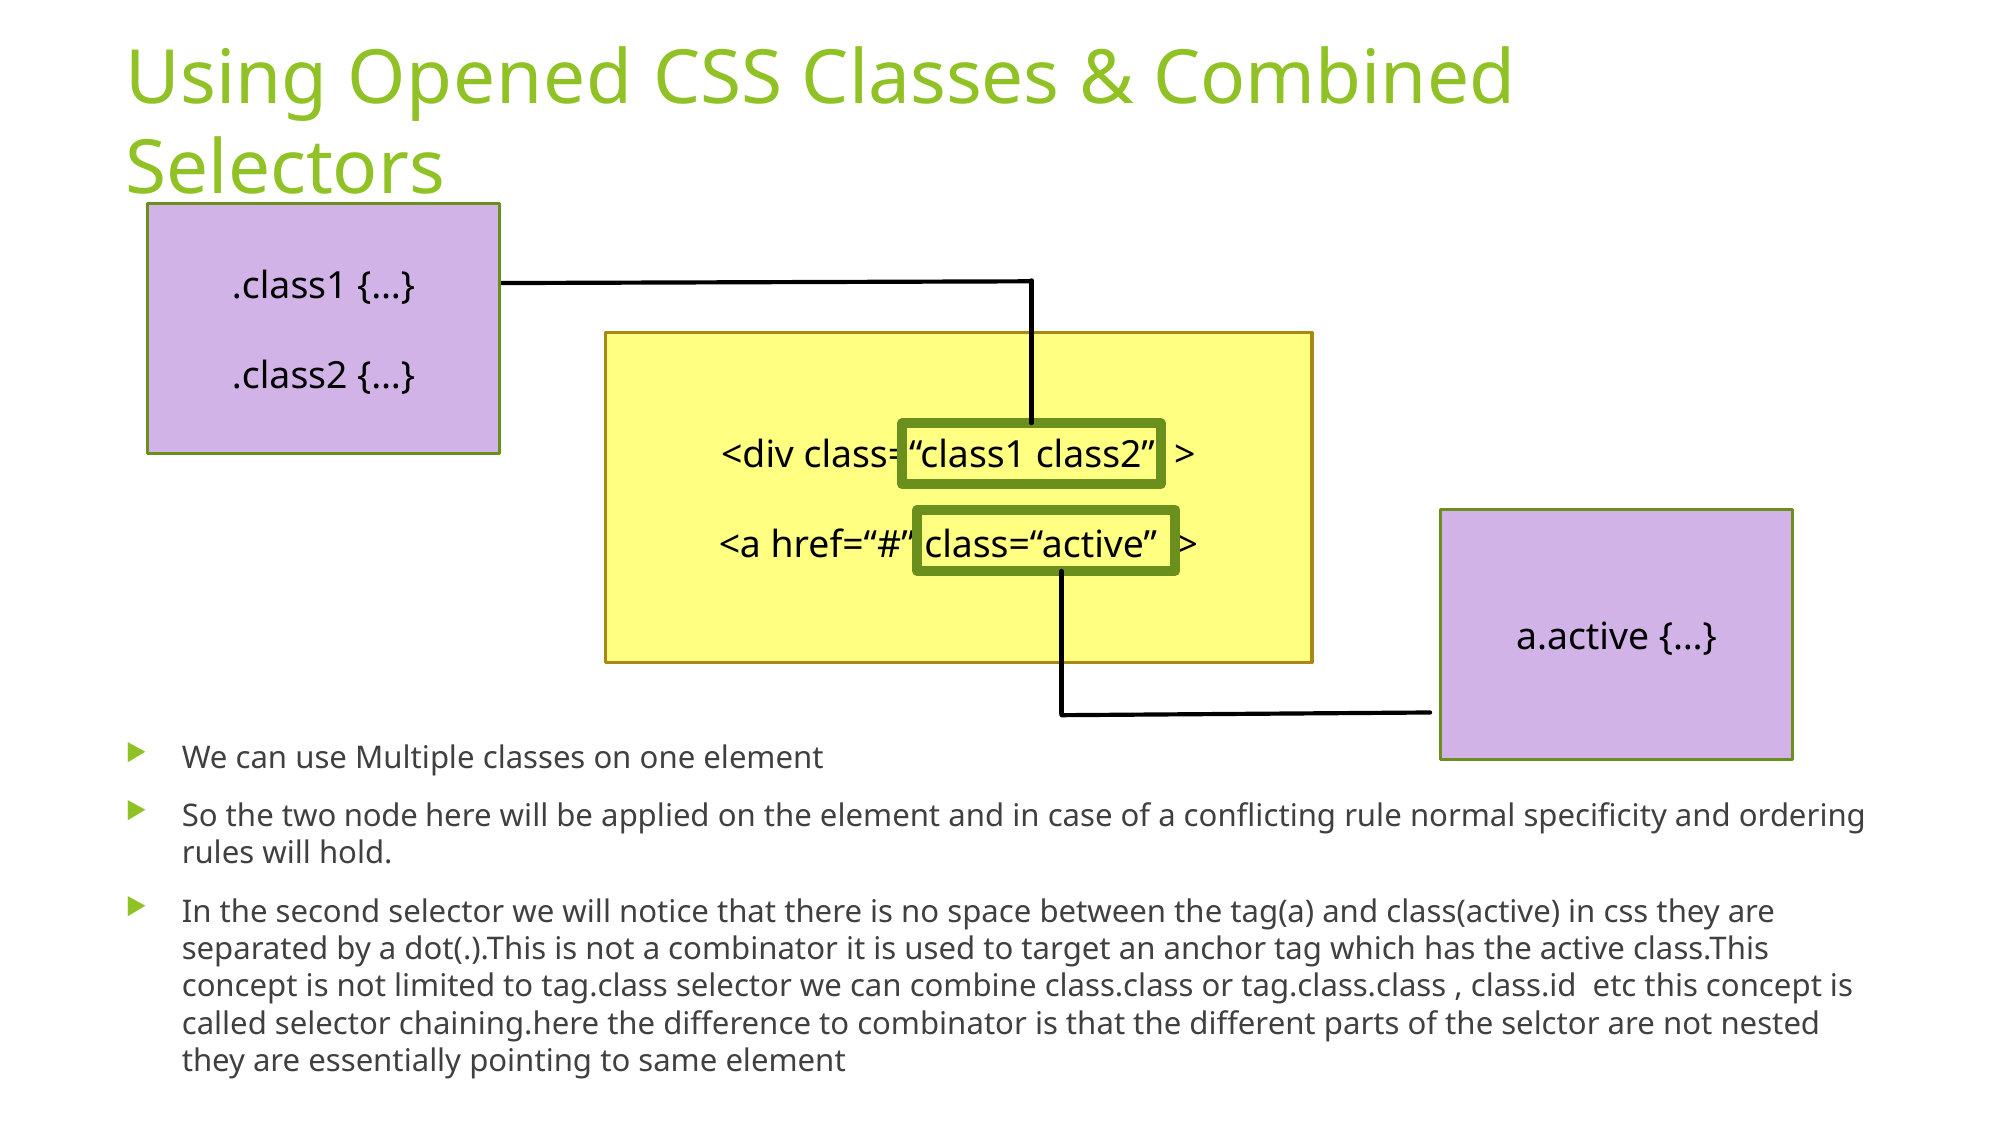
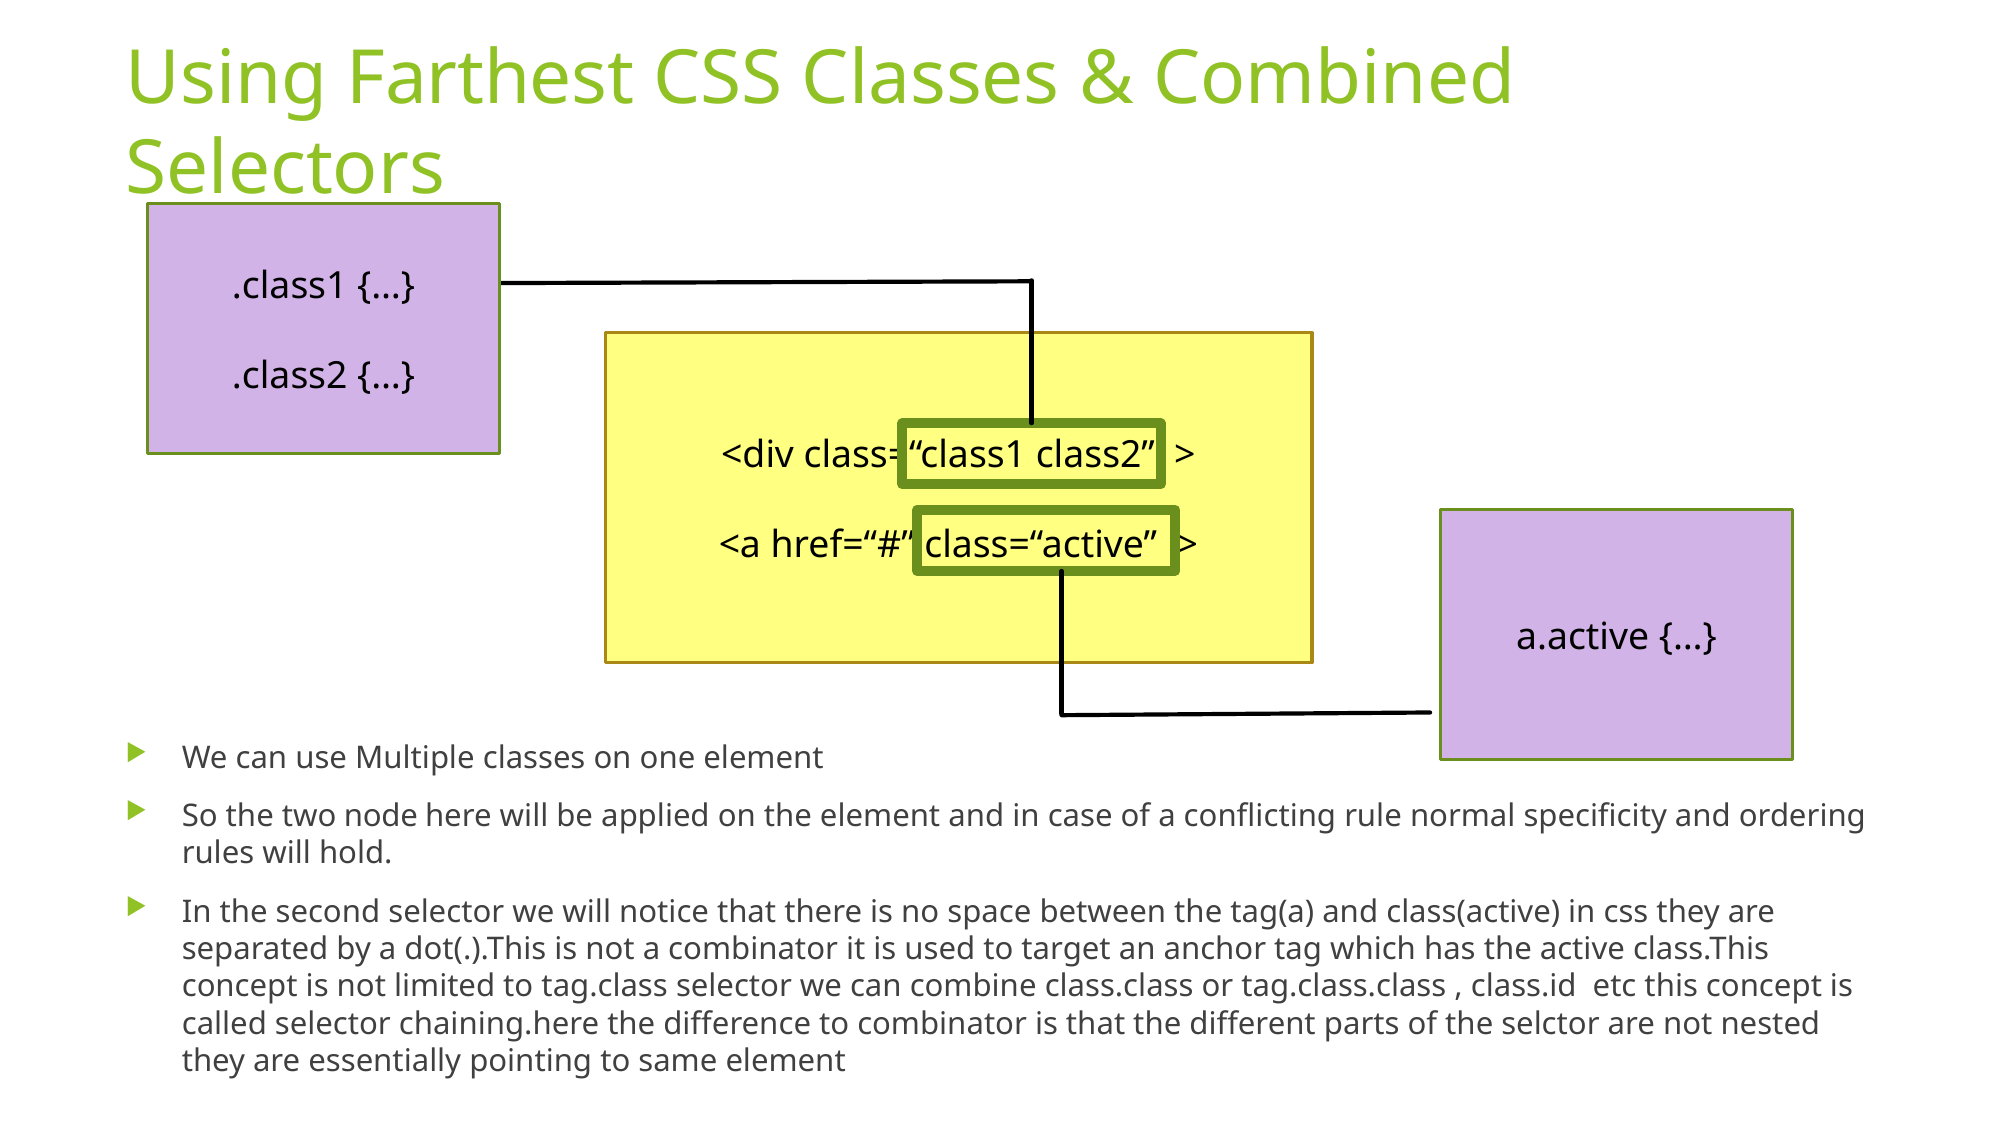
Opened: Opened -> Farthest (491, 79)
